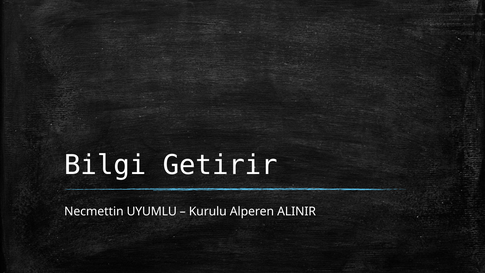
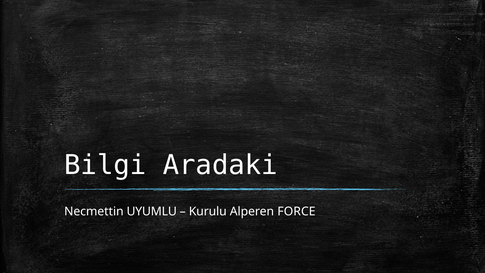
Getirir: Getirir -> Aradaki (220, 165)
ALINIR: ALINIR -> FORCE (296, 211)
